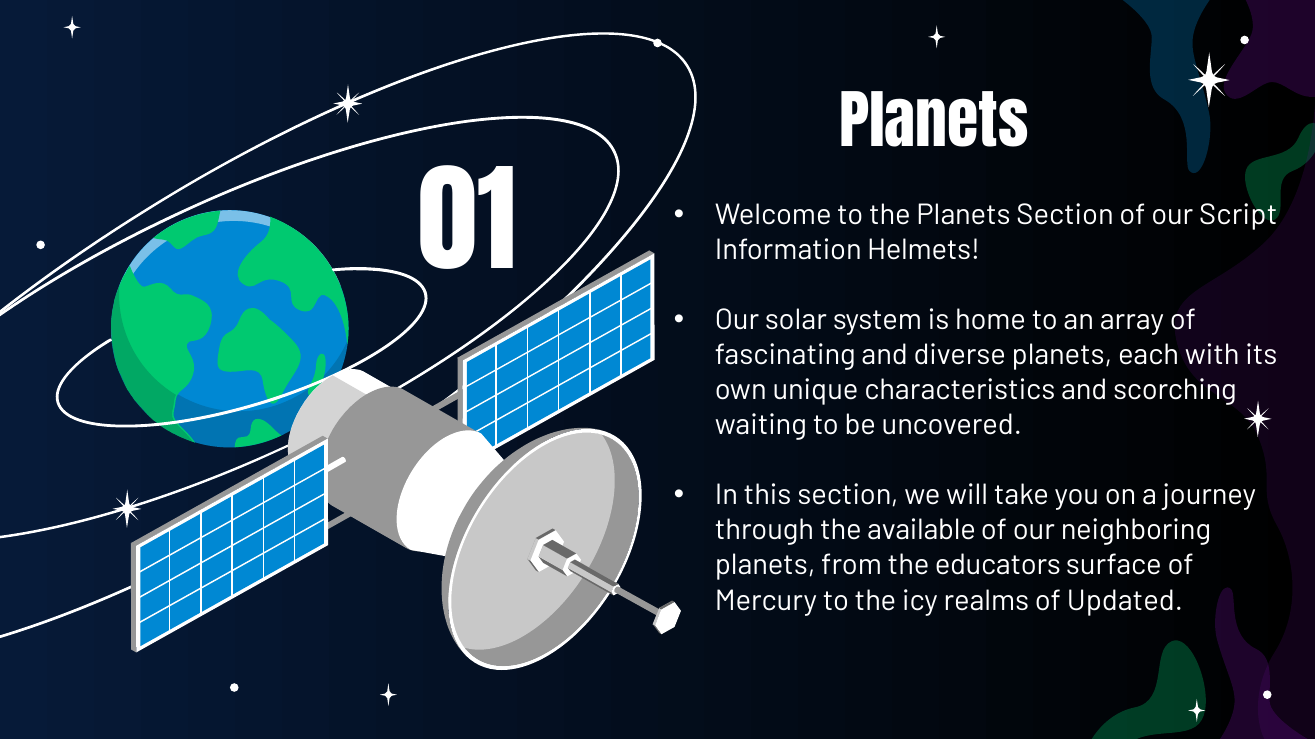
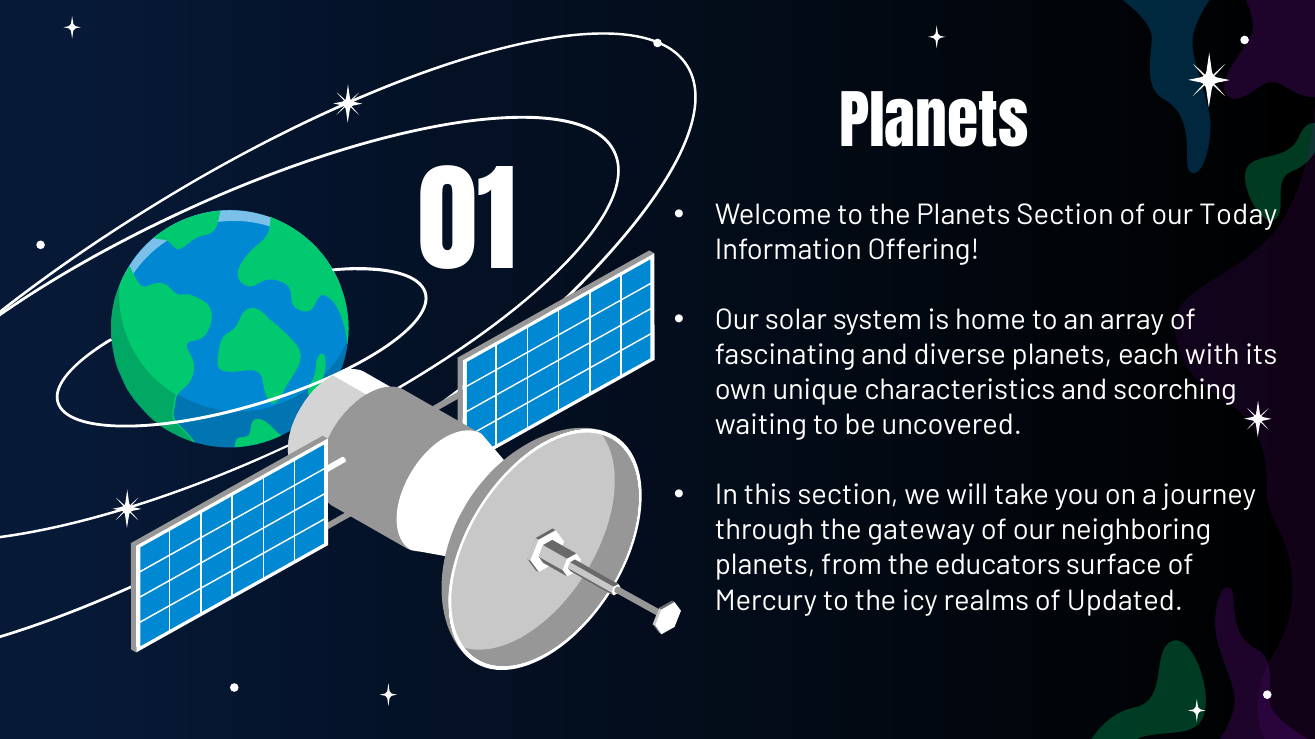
Script: Script -> Today (1238, 215)
Helmets: Helmets -> Offering (924, 250)
available: available -> gateway (921, 531)
